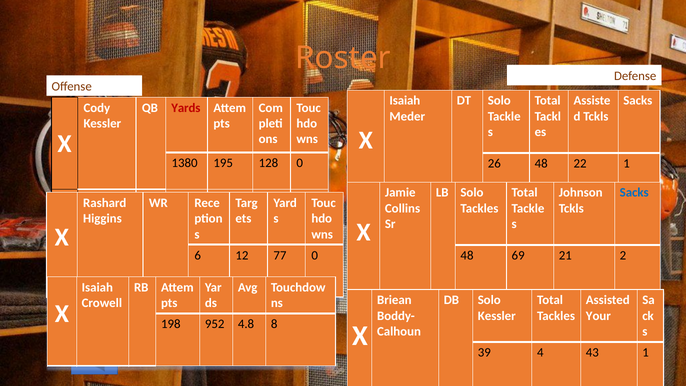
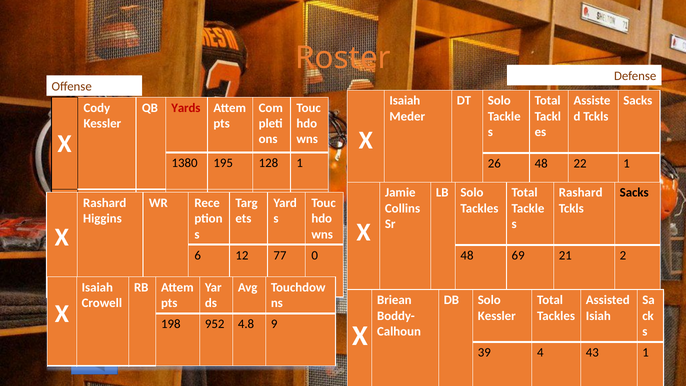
128 0: 0 -> 1 (300, 163)
Johnson: Johnson -> Rashard (581, 193)
Sacks colour: blue -> black (634, 193)
Your: Your -> Isiah (598, 316)
8: 8 -> 9 (274, 324)
